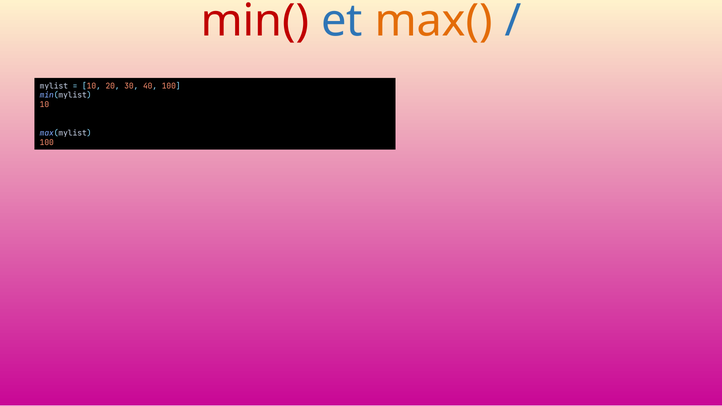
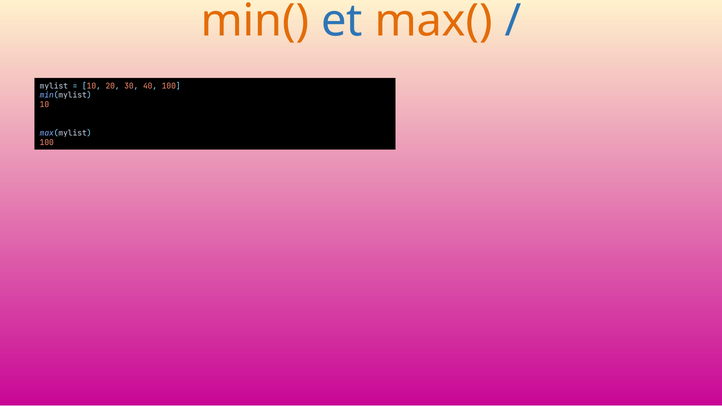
min( colour: red -> orange (255, 21)
